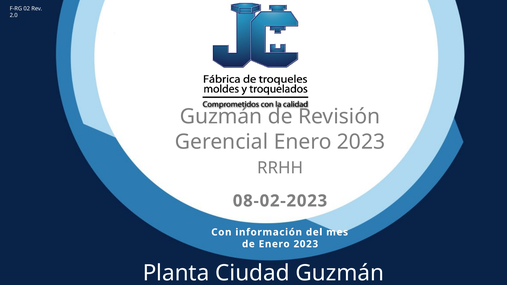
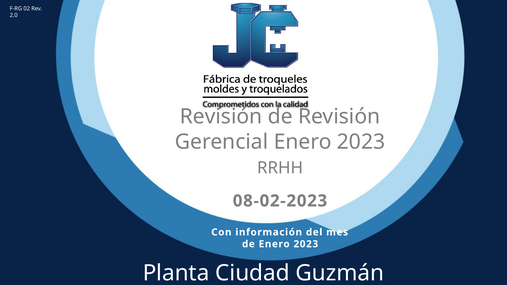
Guzmán: Guzmán -> Revisión (221, 117)
